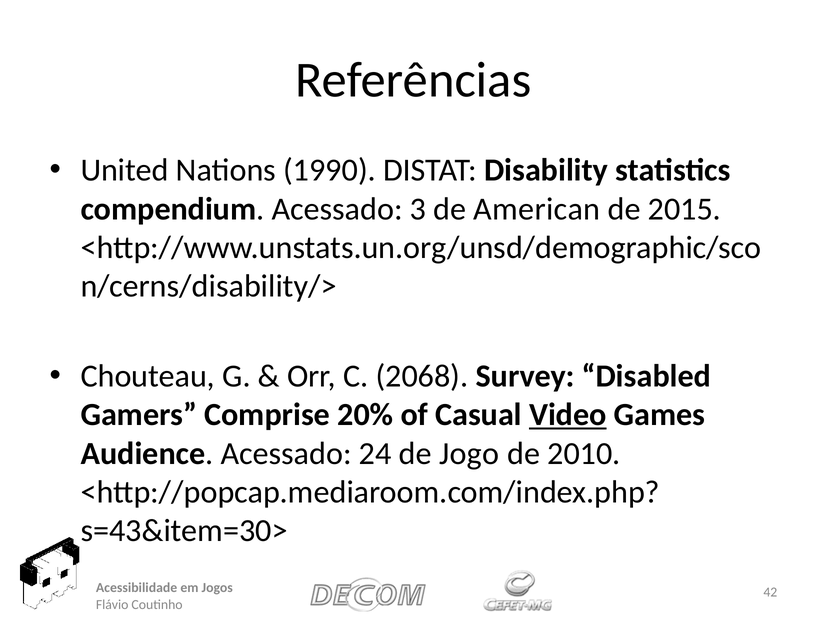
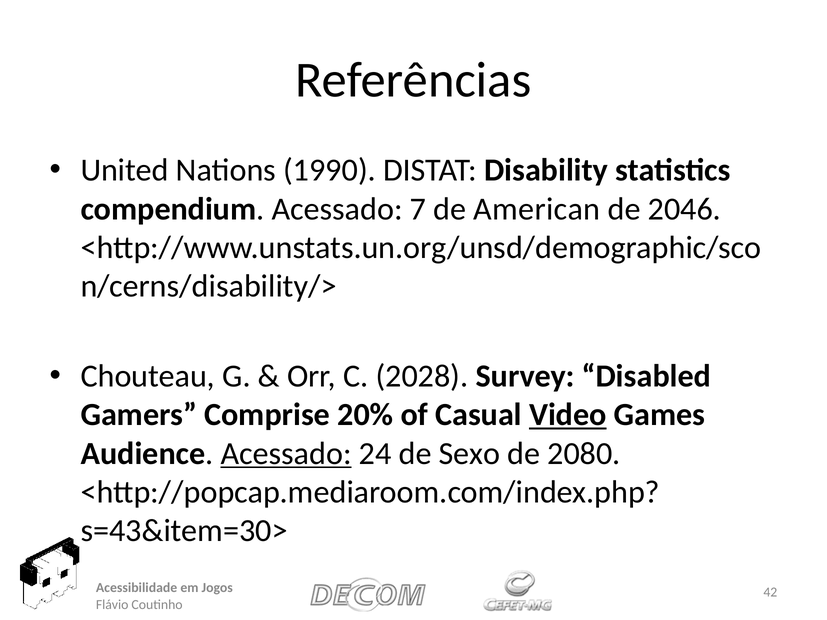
3: 3 -> 7 (418, 209)
2015: 2015 -> 2046 (684, 209)
2068: 2068 -> 2028 (422, 376)
Acessado underline: none -> present (286, 454)
Jogo: Jogo -> Sexo (469, 454)
2010: 2010 -> 2080 (584, 454)
